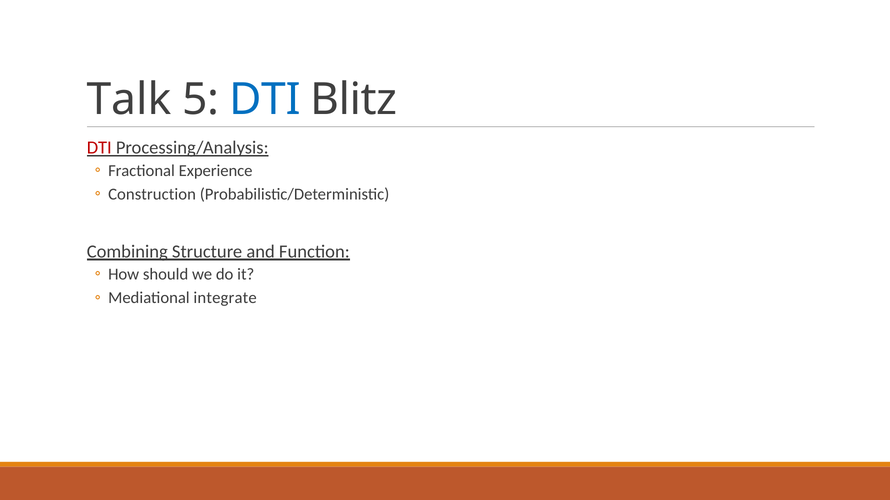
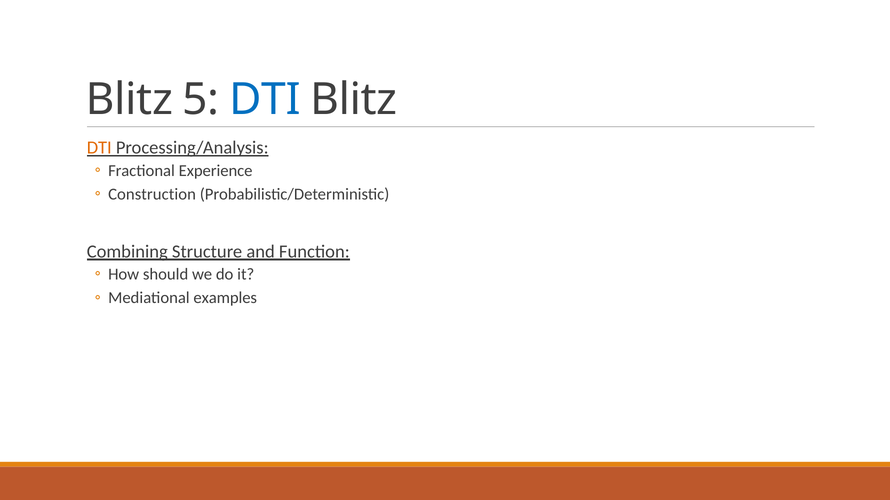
Talk: Talk -> Blitz (129, 100)
DTI colour: red -> orange (99, 148)
integrate: integrate -> examples (225, 298)
